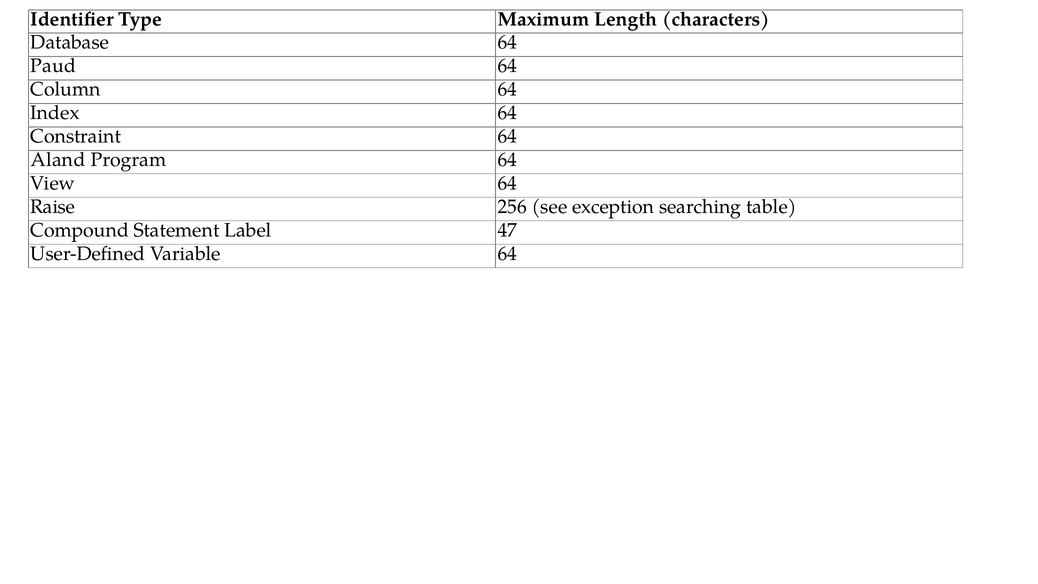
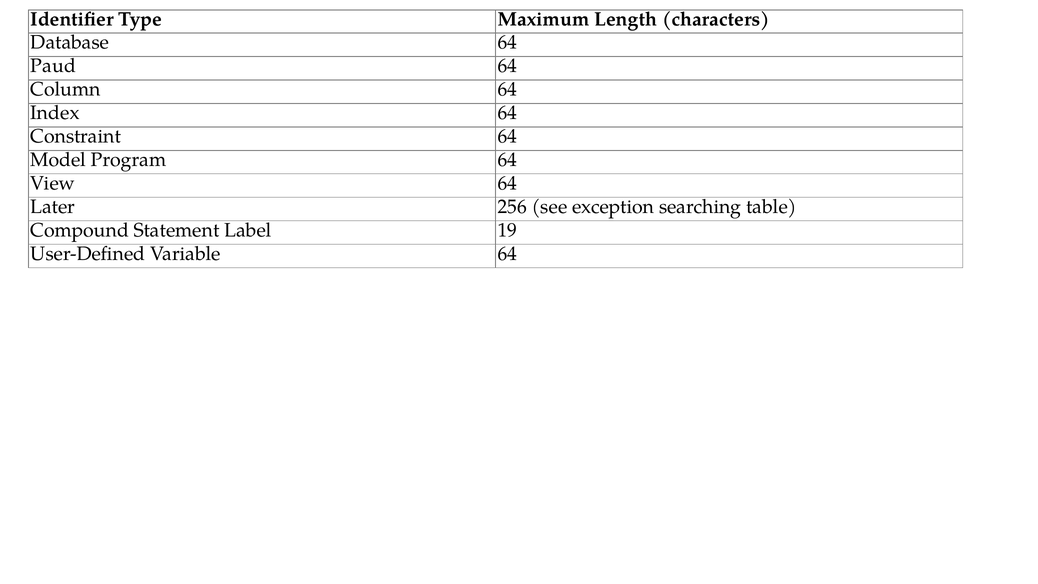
Aland: Aland -> Model (58, 160)
Raise: Raise -> Later (53, 207)
47: 47 -> 19 (507, 230)
